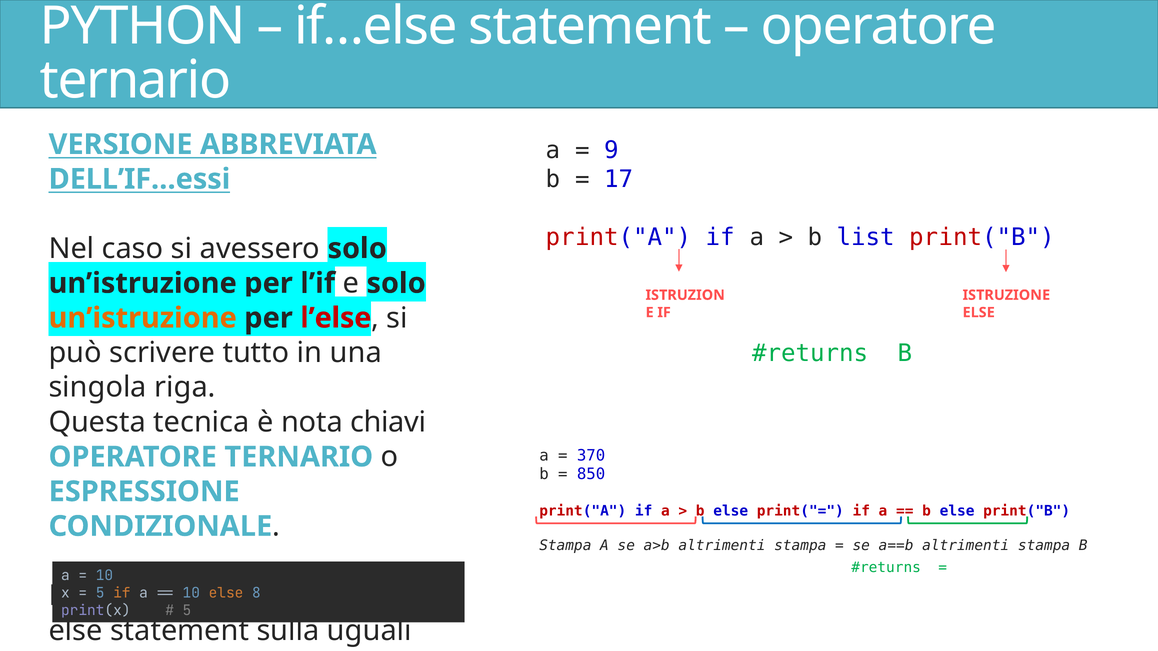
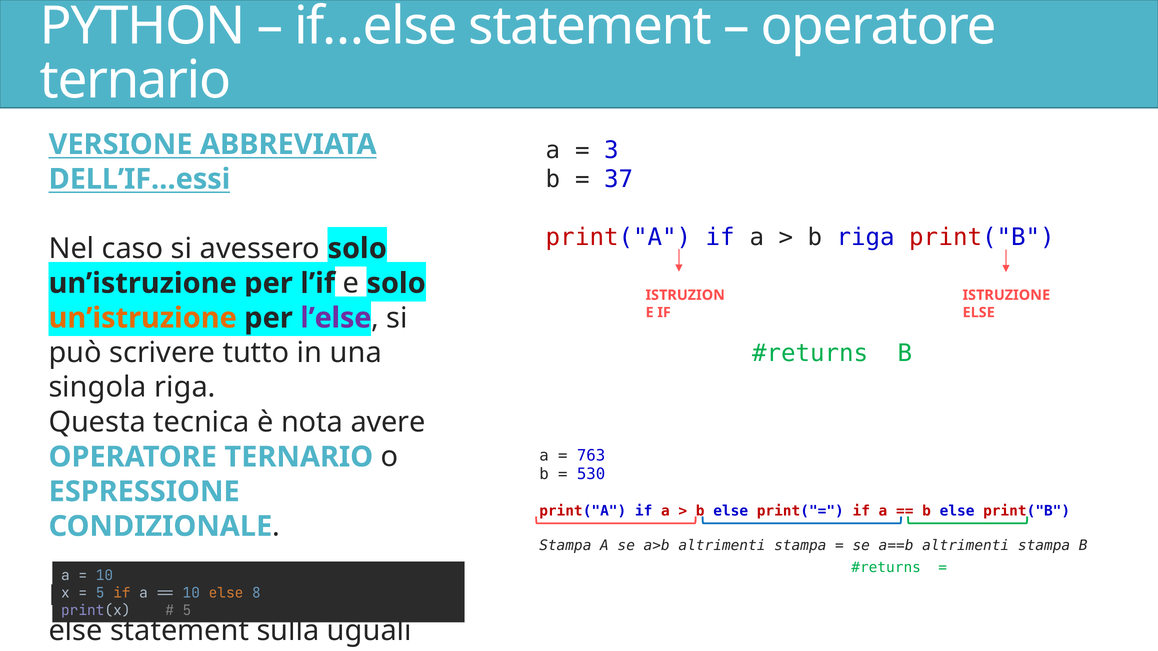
9: 9 -> 3 (611, 151)
17: 17 -> 37 (619, 180)
b list: list -> riga (866, 238)
l’else colour: red -> purple (336, 318)
nota chiavi: chiavi -> avere (388, 422)
370: 370 -> 763 (591, 456)
850: 850 -> 530 (591, 474)
